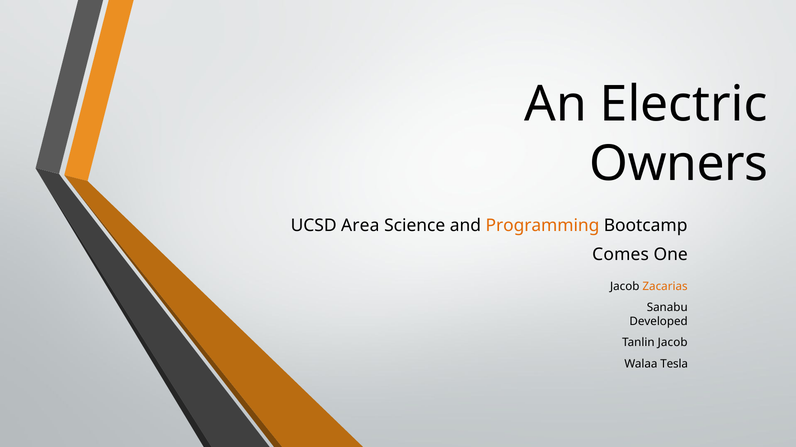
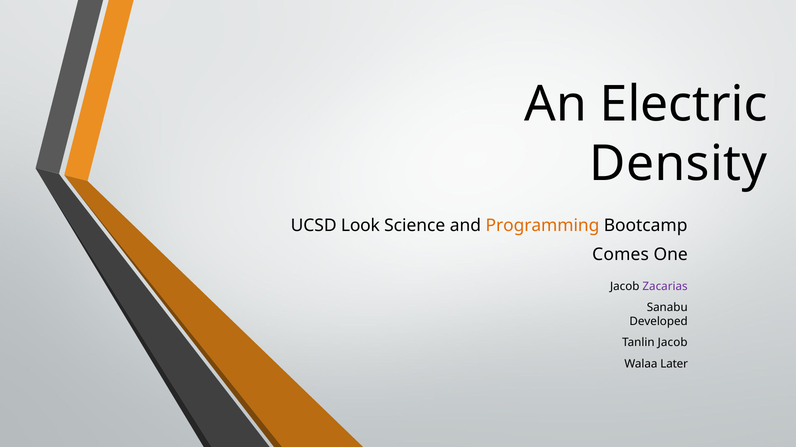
Owners: Owners -> Density (678, 164)
Area: Area -> Look (360, 226)
Zacarias colour: orange -> purple (665, 287)
Tesla: Tesla -> Later (674, 364)
